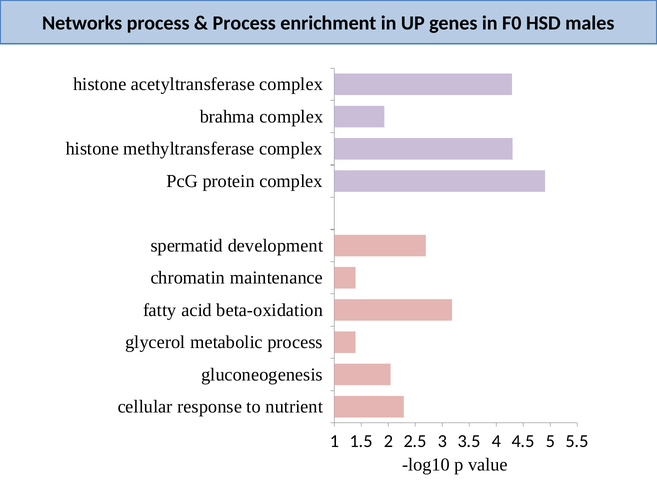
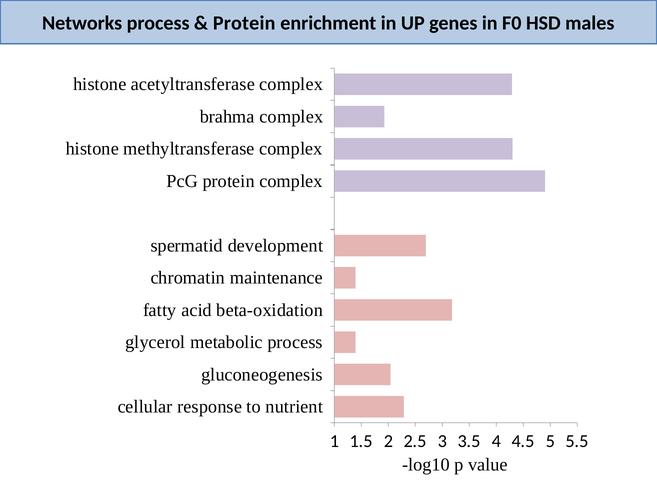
Process: Process -> Protein (244, 23)
